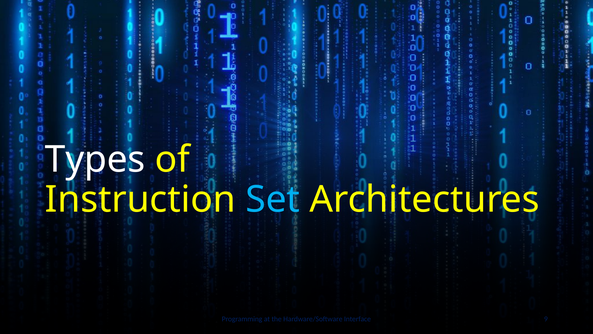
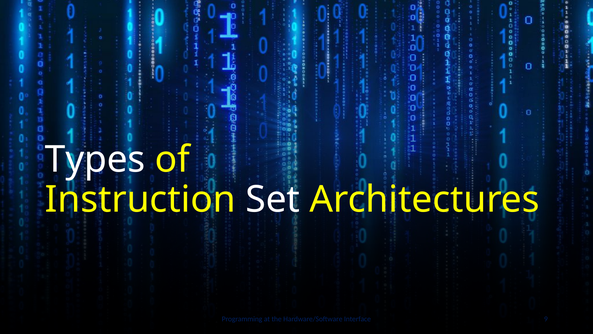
Set colour: light blue -> white (273, 199)
